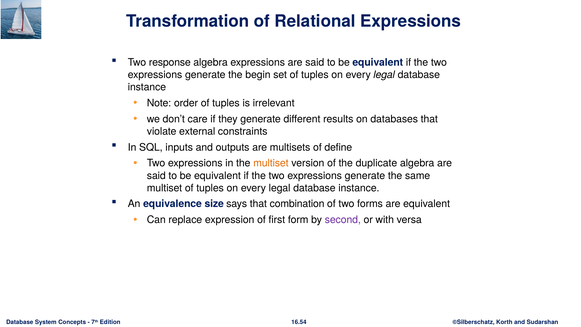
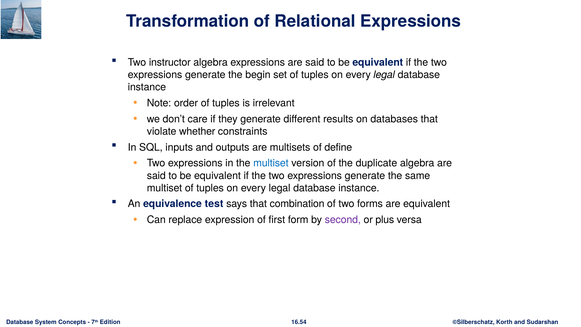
response: response -> instructor (170, 62)
external: external -> whether (197, 131)
multiset colour: orange -> blue (271, 163)
size: size -> test (214, 204)
with: with -> plus (385, 220)
